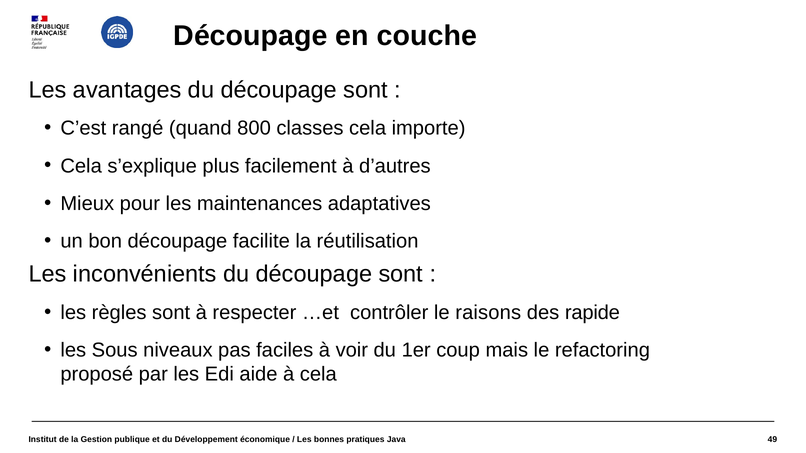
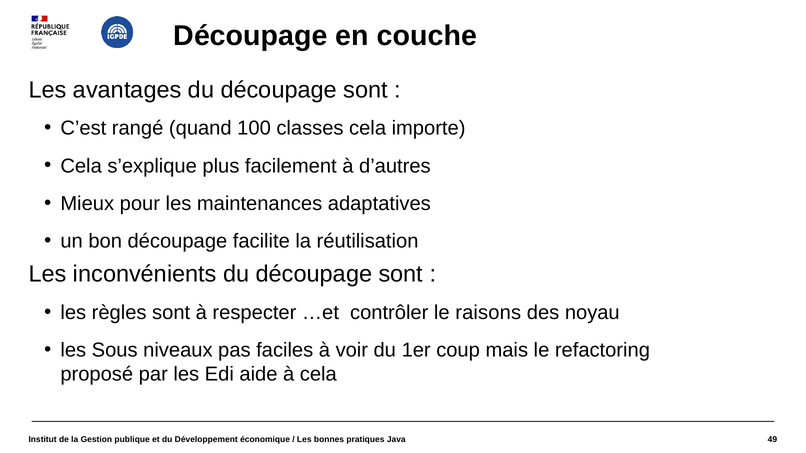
800: 800 -> 100 (254, 128)
rapide: rapide -> noyau (592, 313)
